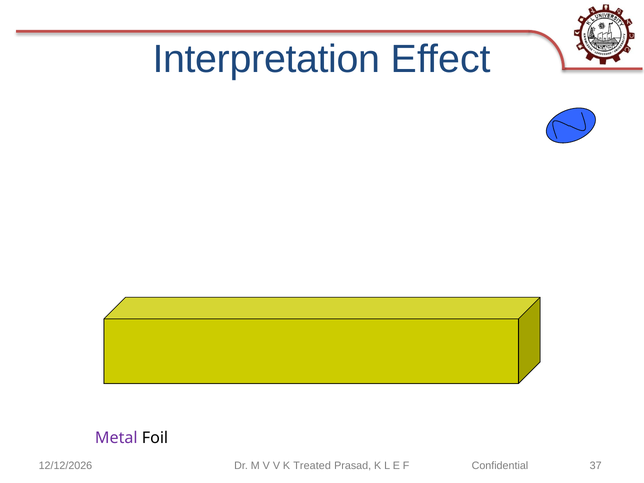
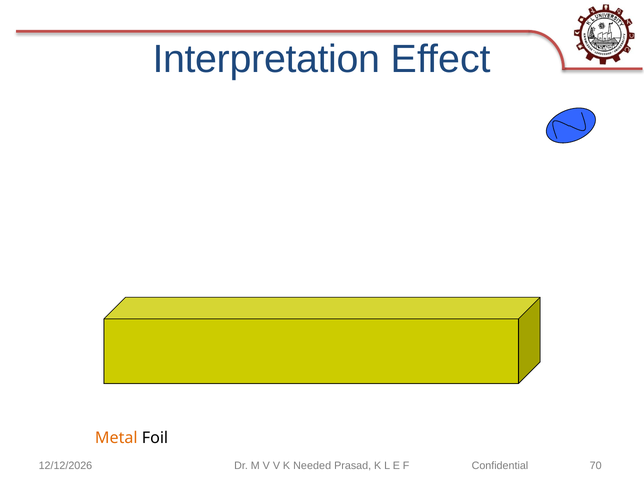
Metal colour: purple -> orange (116, 438)
Treated: Treated -> Needed (312, 465)
37: 37 -> 70 (596, 465)
